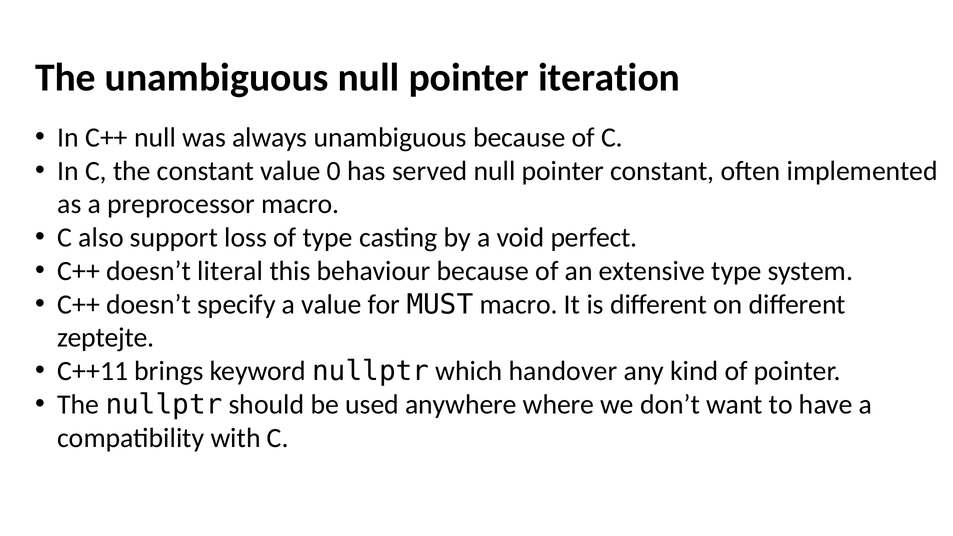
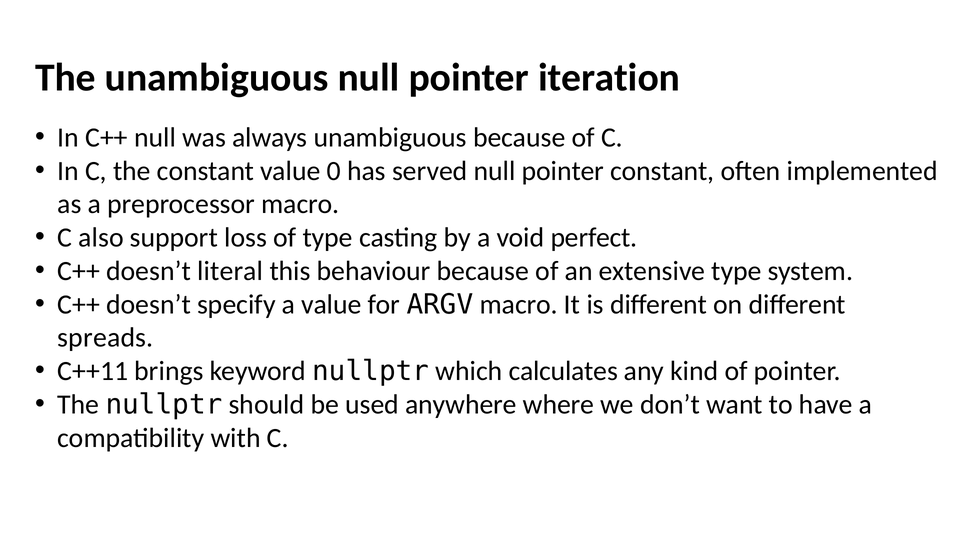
MUST: MUST -> ARGV (440, 304)
zeptejte: zeptejte -> spreads (105, 338)
handover: handover -> calculates (563, 371)
